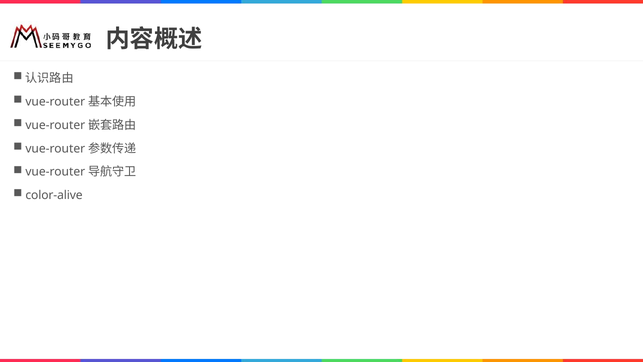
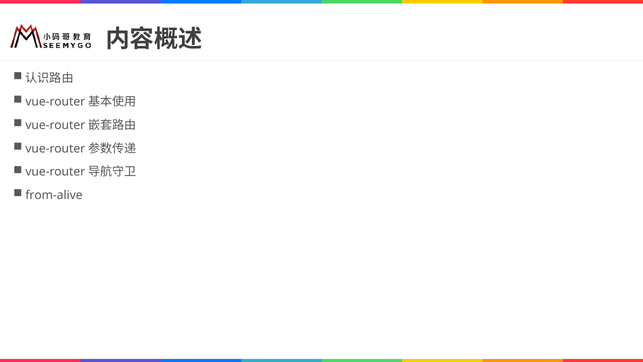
color-alive: color-alive -> from-alive (54, 195)
